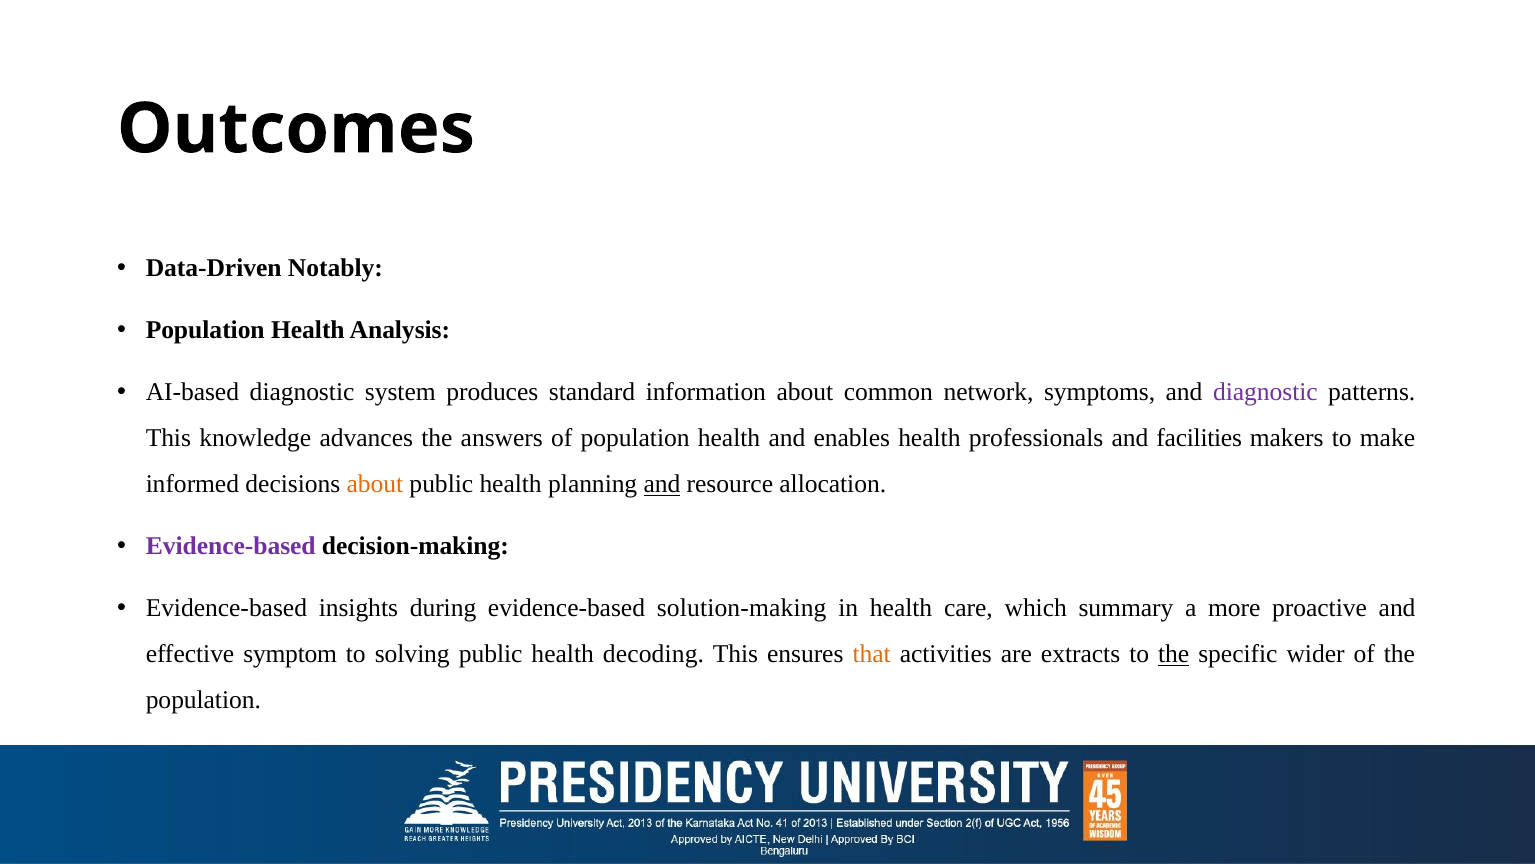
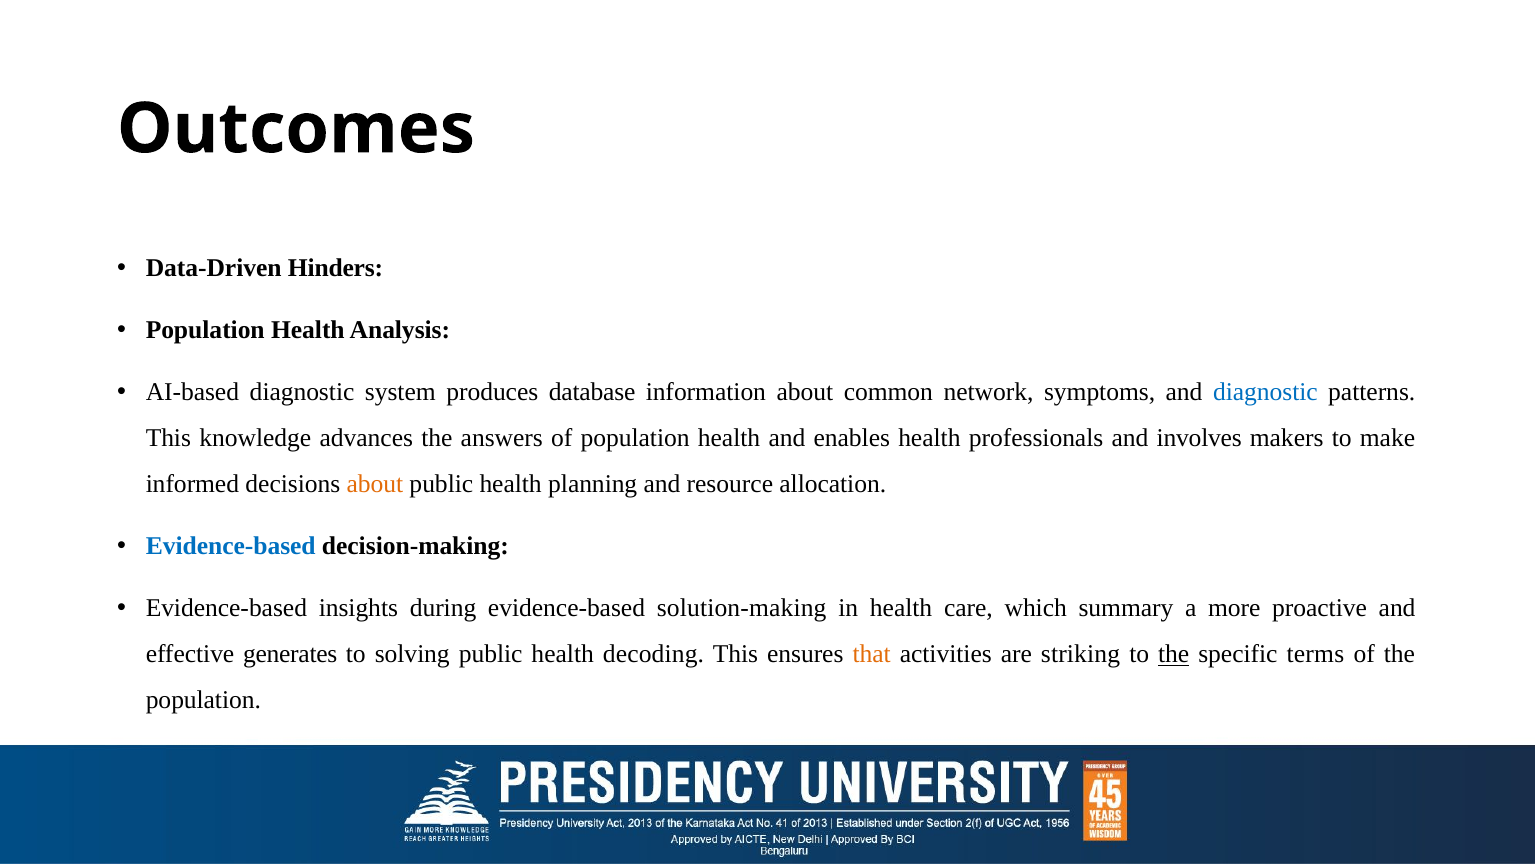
Notably: Notably -> Hinders (336, 268)
standard: standard -> database (592, 392)
diagnostic colour: purple -> blue (1265, 392)
facilities: facilities -> involves (1199, 438)
and underline: present -> none (662, 484)
Evidence-based colour: purple -> blue (231, 546)
symptom: symptom -> generates (290, 654)
extracts: extracts -> striking (1081, 654)
wider: wider -> terms (1315, 654)
